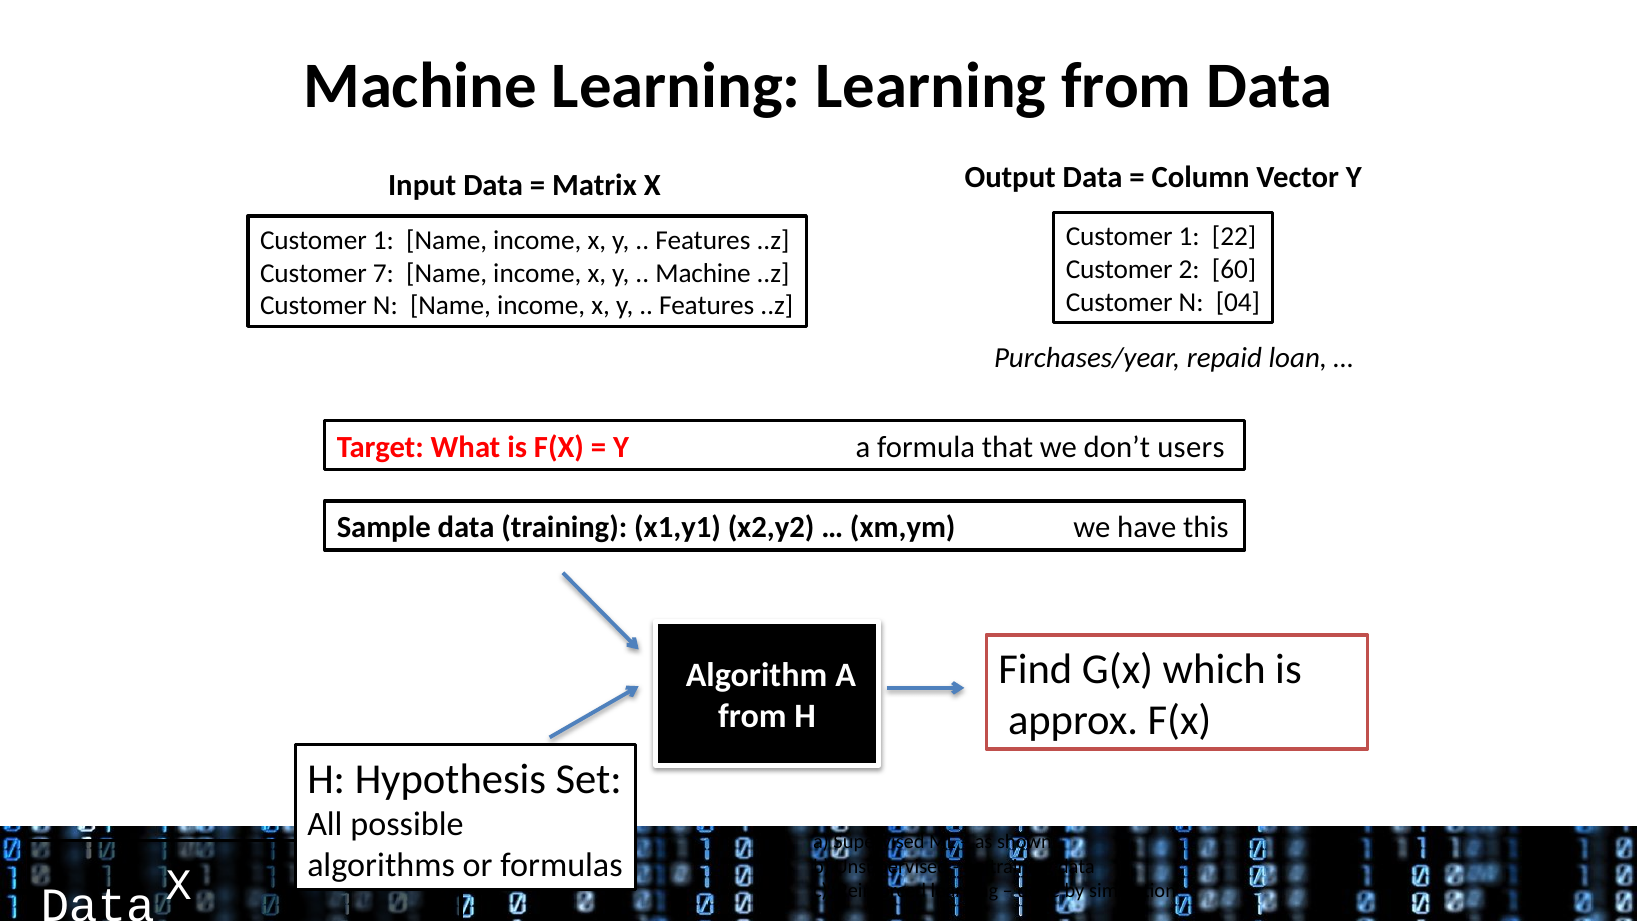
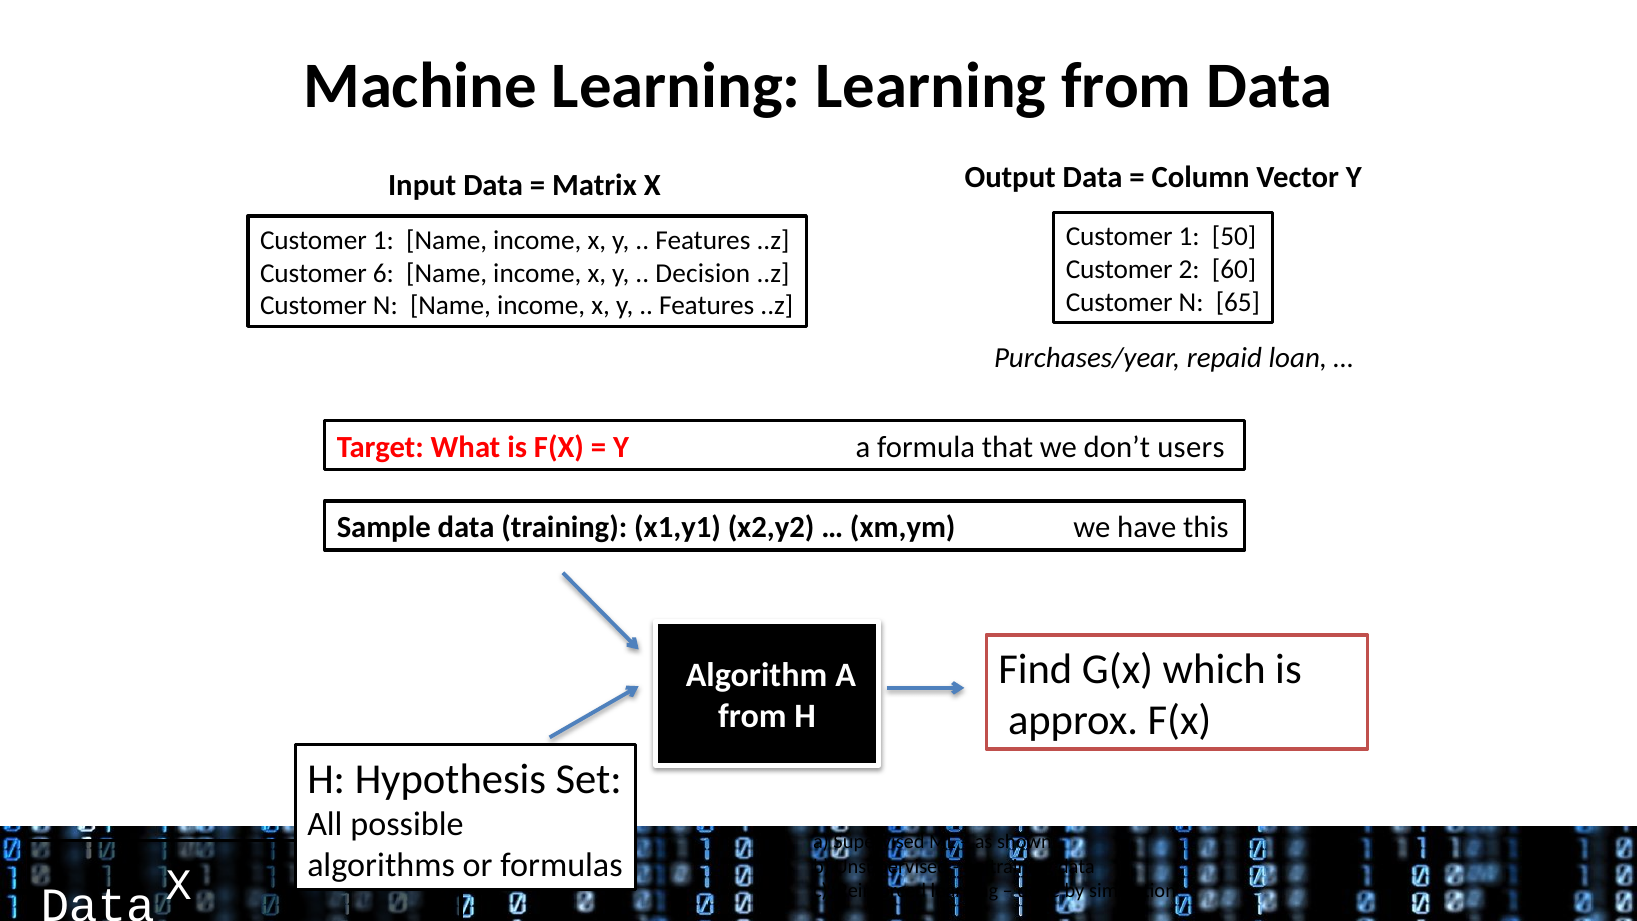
22: 22 -> 50 (1234, 237)
7: 7 -> 6 (383, 273)
Machine: Machine -> Decision (703, 273)
04: 04 -> 65 (1238, 302)
